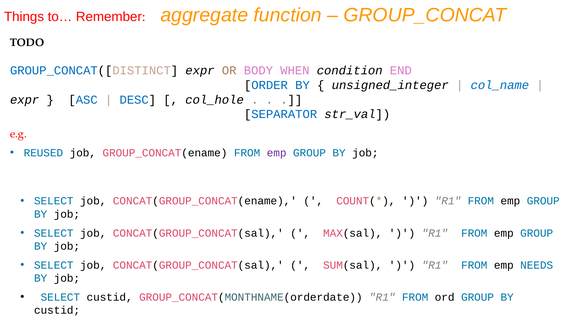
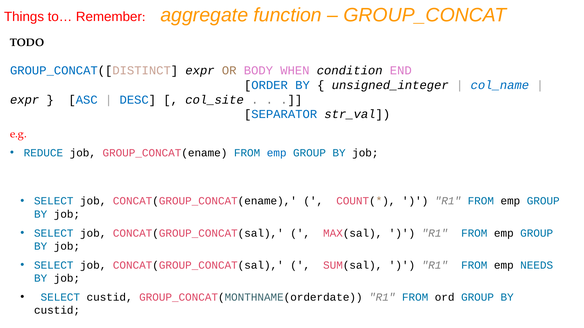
col_hole: col_hole -> col_site (215, 100)
REUSED: REUSED -> REDUCE (43, 153)
emp colour: purple -> blue (277, 153)
